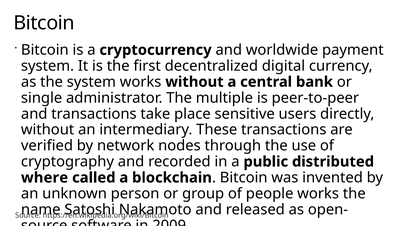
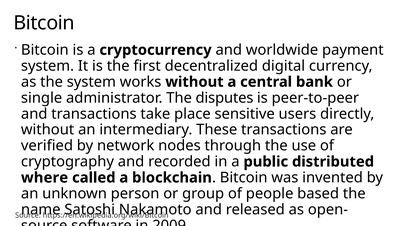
multiple: multiple -> disputes (225, 98)
people works: works -> based (318, 194)
